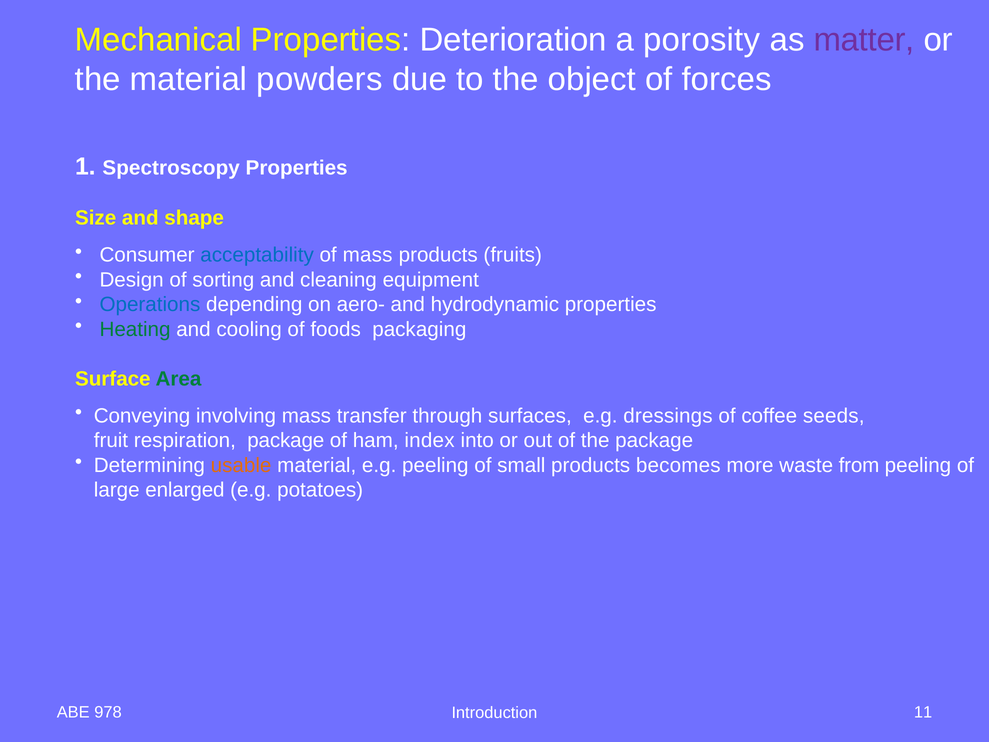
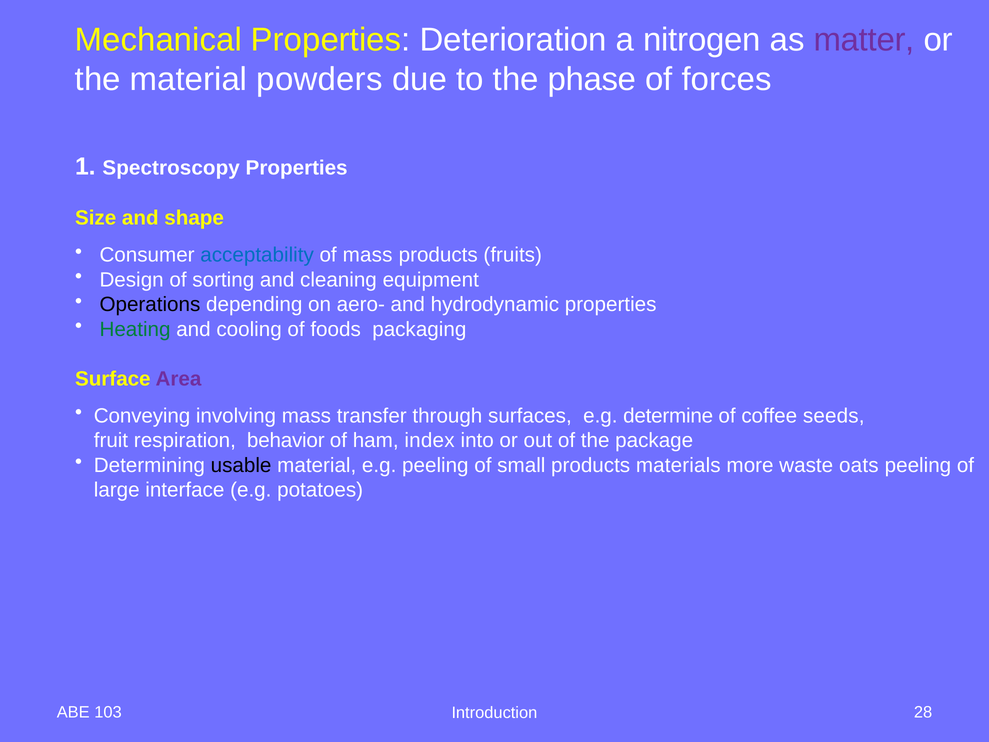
porosity: porosity -> nitrogen (702, 40)
object: object -> phase (592, 79)
Operations colour: blue -> black (150, 304)
Area colour: green -> purple (178, 379)
dressings: dressings -> determine (668, 416)
respiration package: package -> behavior (286, 441)
usable colour: orange -> black (241, 465)
becomes: becomes -> materials (678, 465)
from: from -> oats (859, 465)
enlarged: enlarged -> interface (185, 490)
978: 978 -> 103 (108, 712)
11: 11 -> 28 (923, 712)
